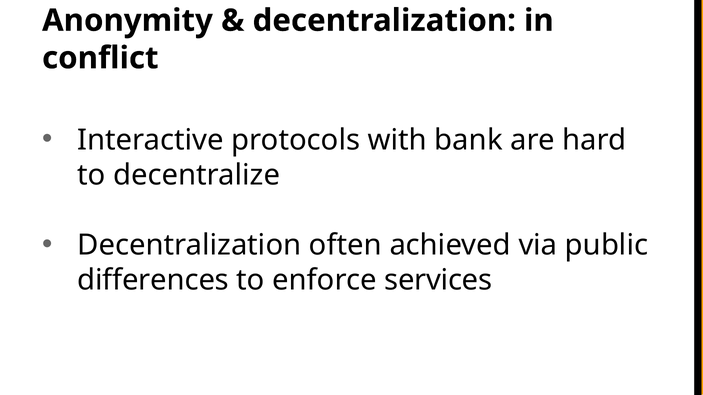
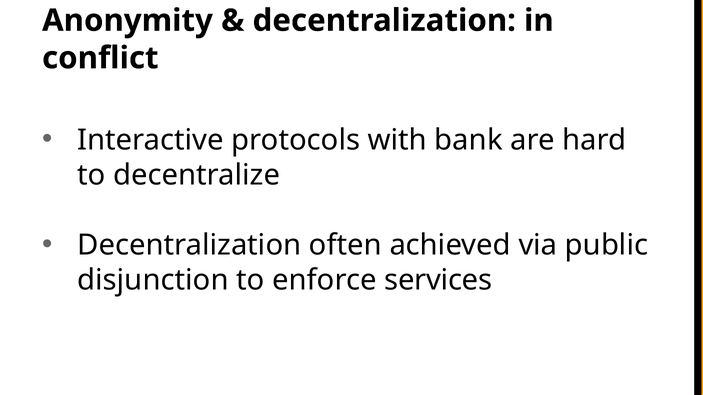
differences: differences -> disjunction (153, 281)
